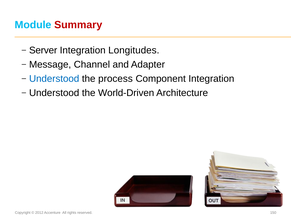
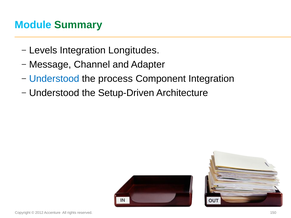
Summary colour: red -> green (78, 25)
Server: Server -> Levels (43, 50)
World-Driven: World-Driven -> Setup-Driven (126, 93)
